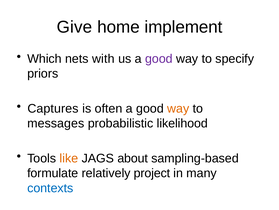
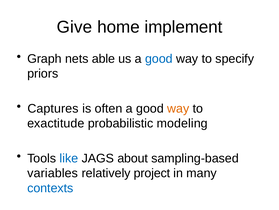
Which: Which -> Graph (44, 59)
with: with -> able (103, 59)
good colour: purple -> blue (159, 59)
messages: messages -> exactitude (56, 123)
likelihood: likelihood -> modeling (182, 123)
like colour: orange -> blue (69, 158)
formulate: formulate -> variables (53, 173)
